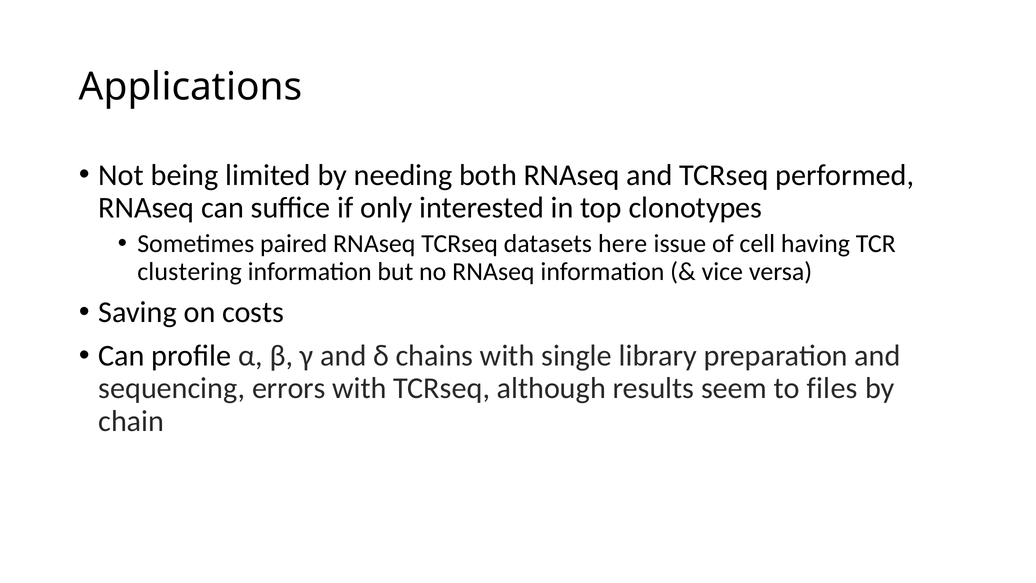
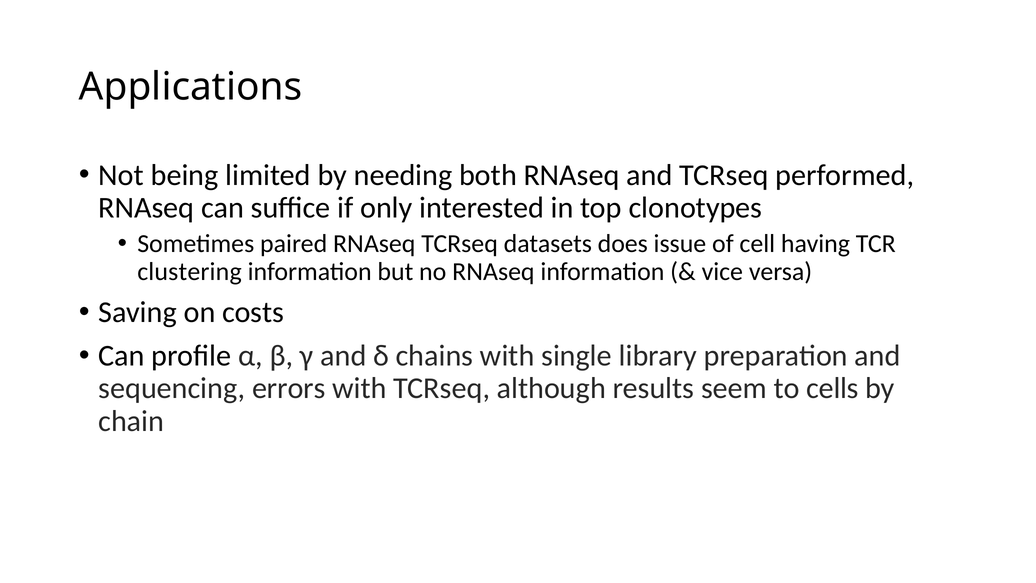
here: here -> does (623, 243)
files: files -> cells (832, 388)
